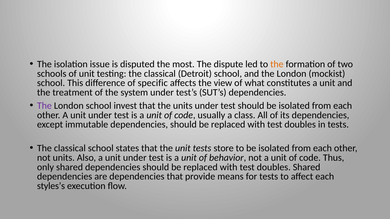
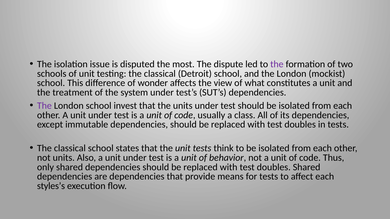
the colour: orange -> purple (277, 64)
specific: specific -> wonder (153, 83)
store: store -> think (224, 148)
